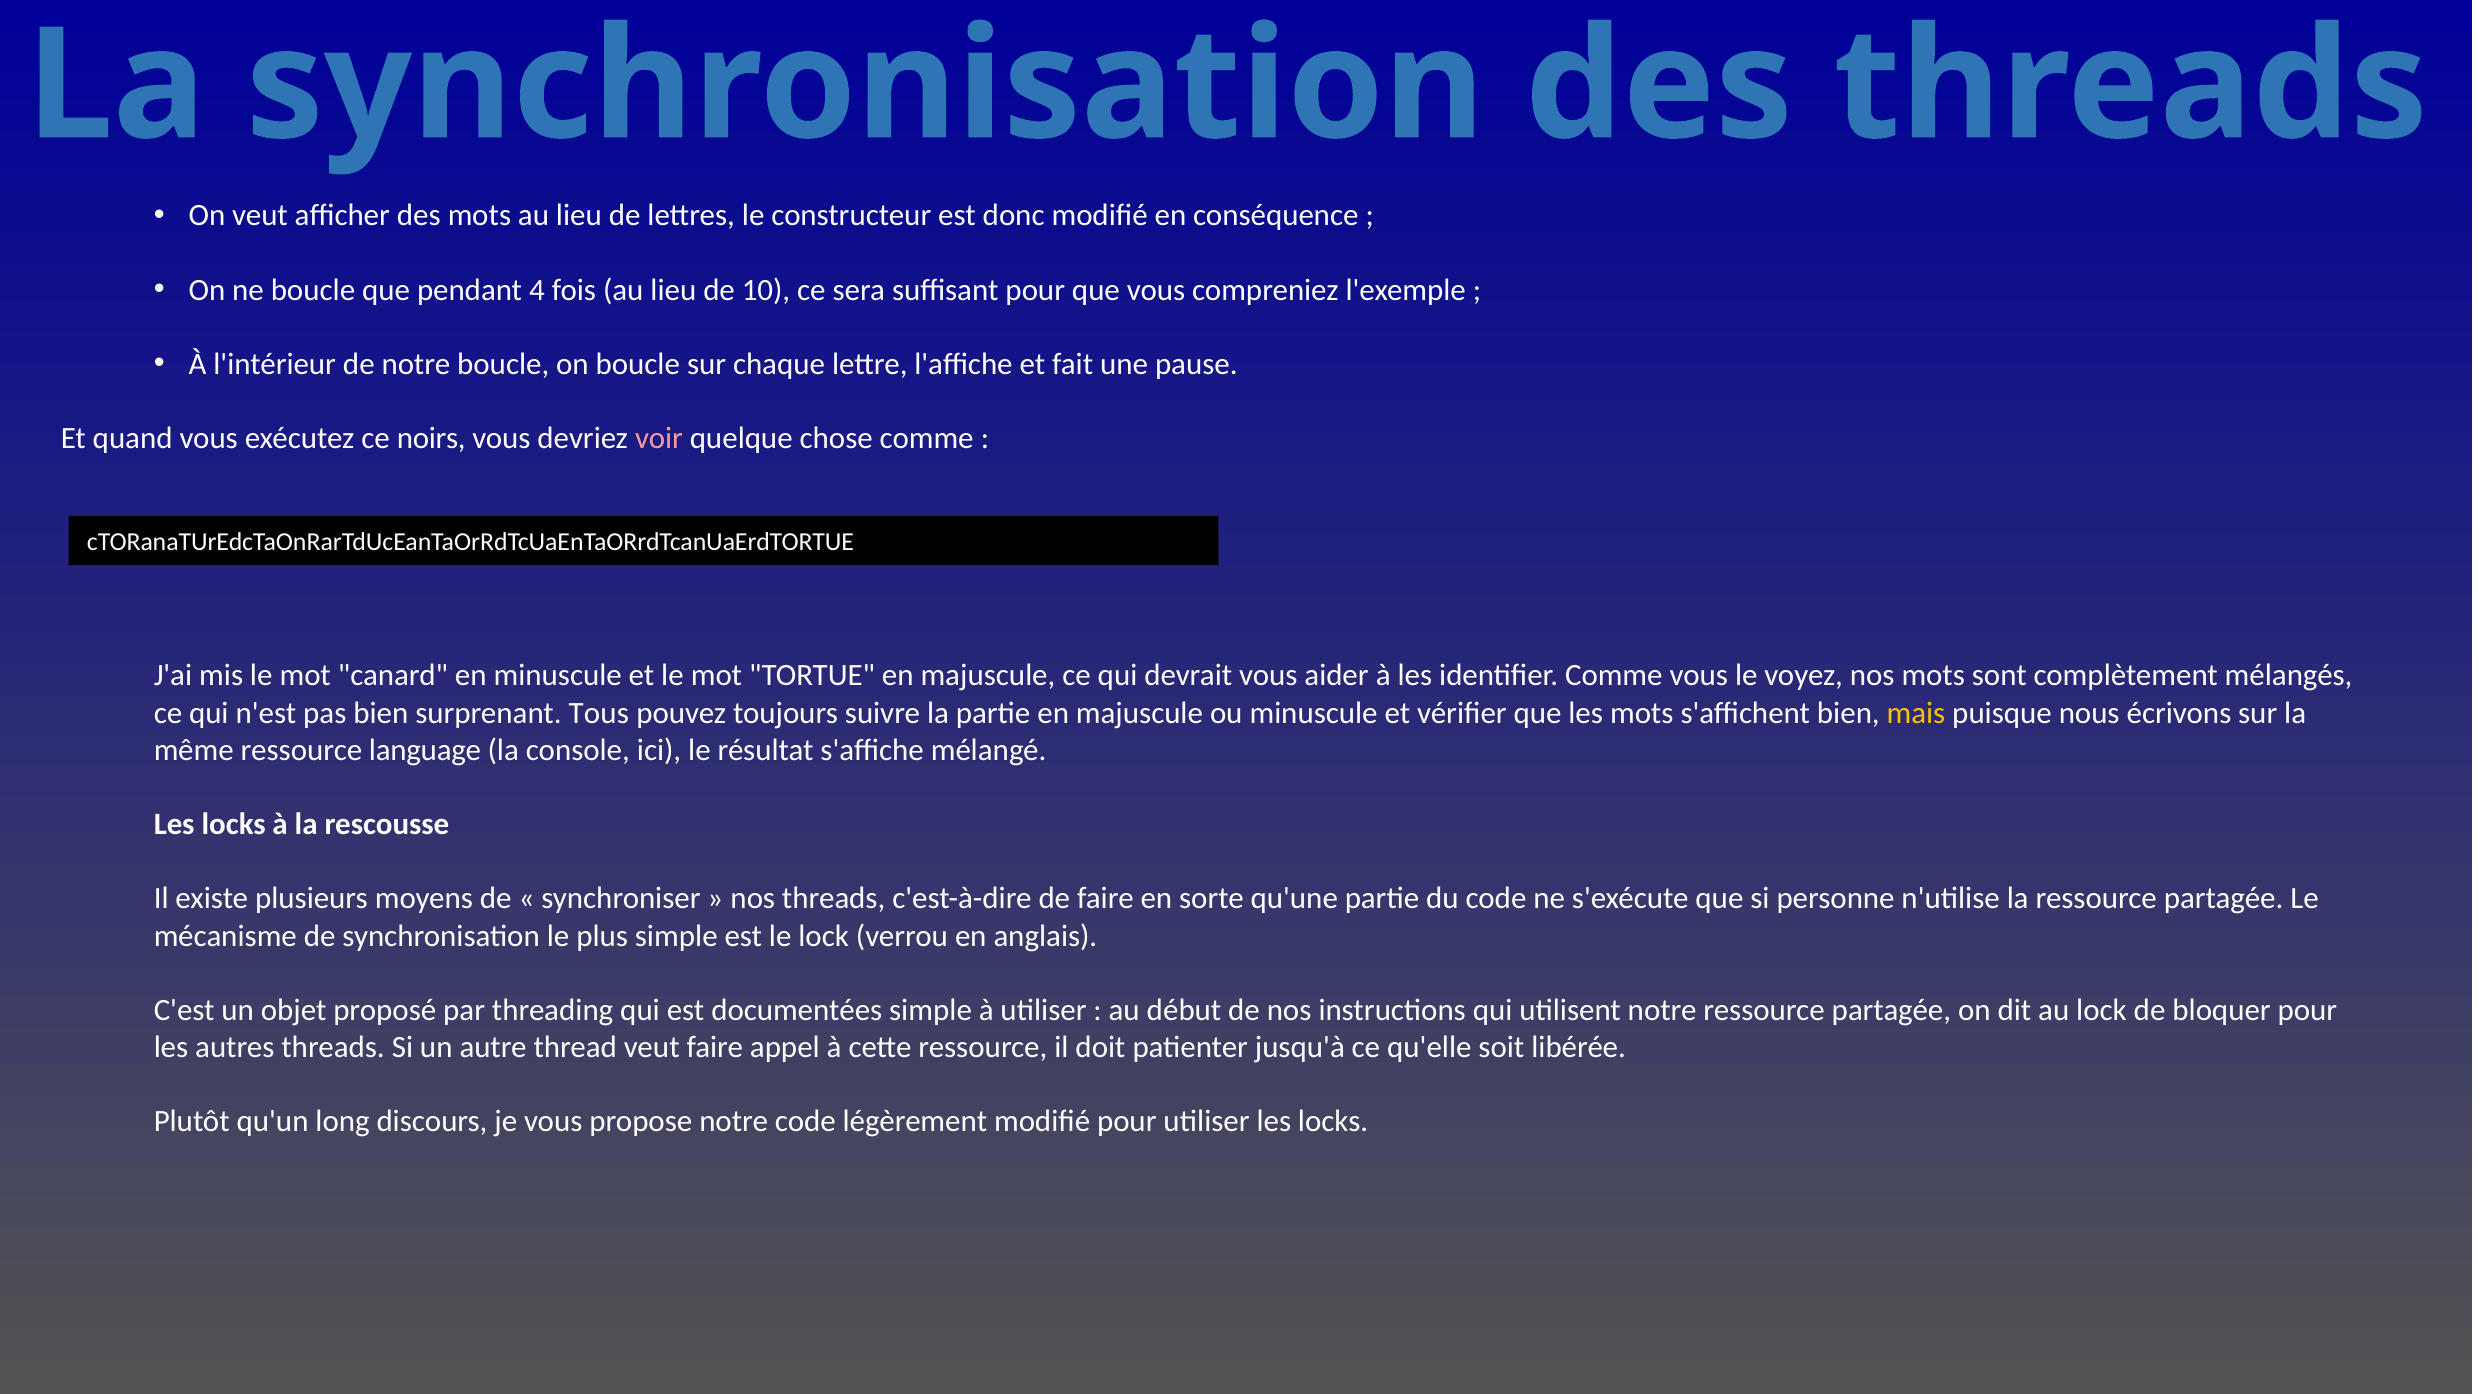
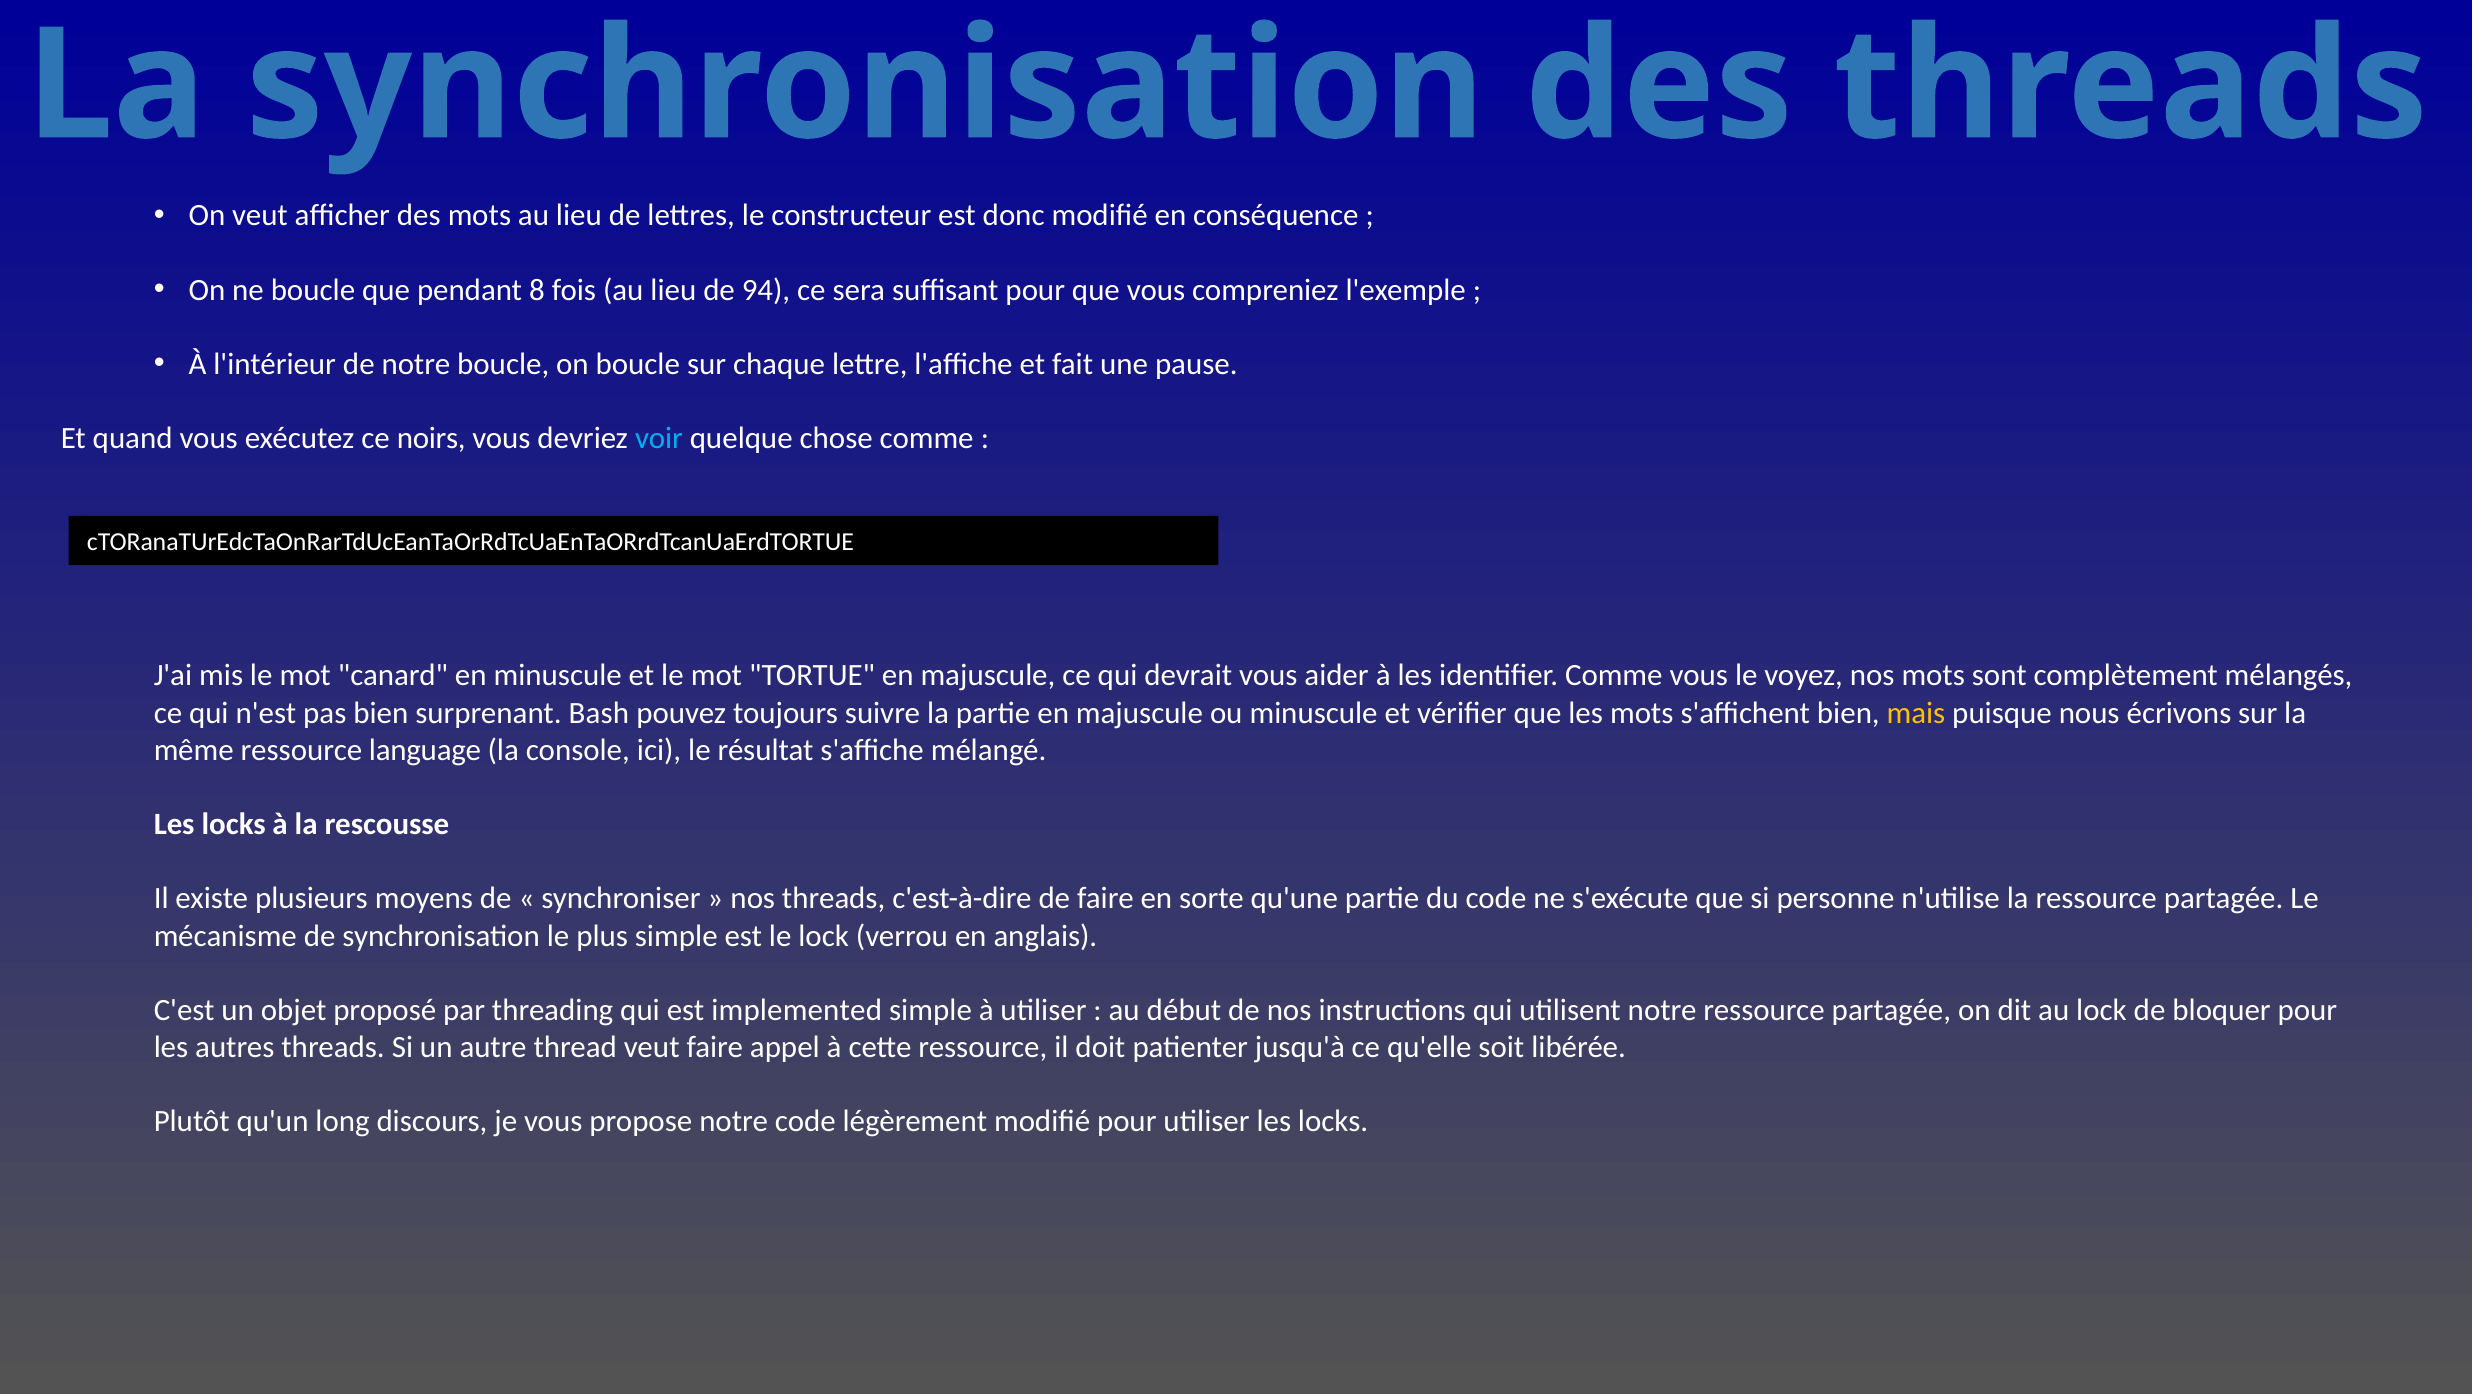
4: 4 -> 8 (537, 290)
10: 10 -> 94 (766, 290)
voir colour: pink -> light blue (659, 439)
Tous: Tous -> Bash (599, 713)
documentées: documentées -> implemented (797, 1010)
